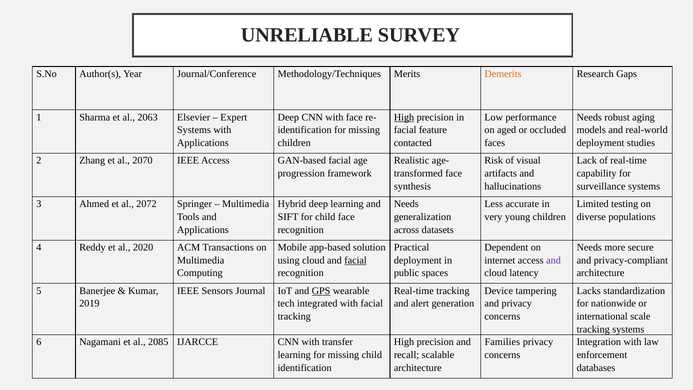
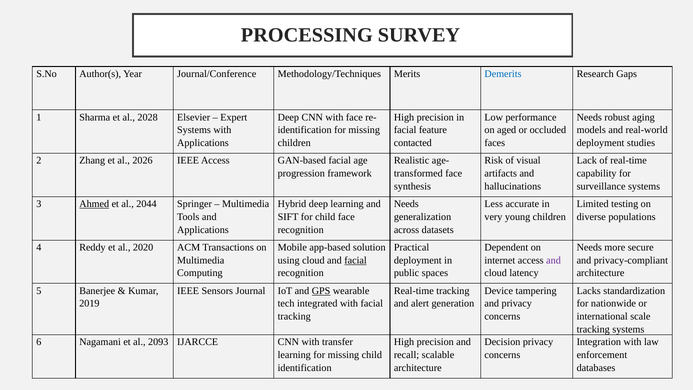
UNRELIABLE: UNRELIABLE -> PROCESSING (307, 35)
Demerits colour: orange -> blue (503, 74)
2063: 2063 -> 2028 (148, 117)
High underline: present -> none (404, 117)
2070: 2070 -> 2026 (143, 161)
Ahmed underline: none -> present (94, 204)
2072: 2072 -> 2044 (146, 204)
2085: 2085 -> 2093 (158, 342)
Families: Families -> Decision (502, 342)
